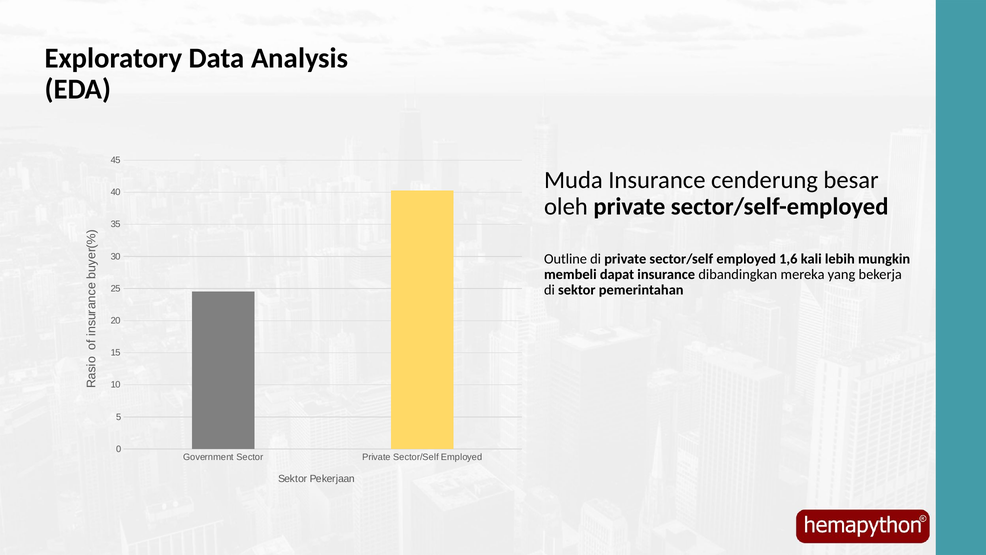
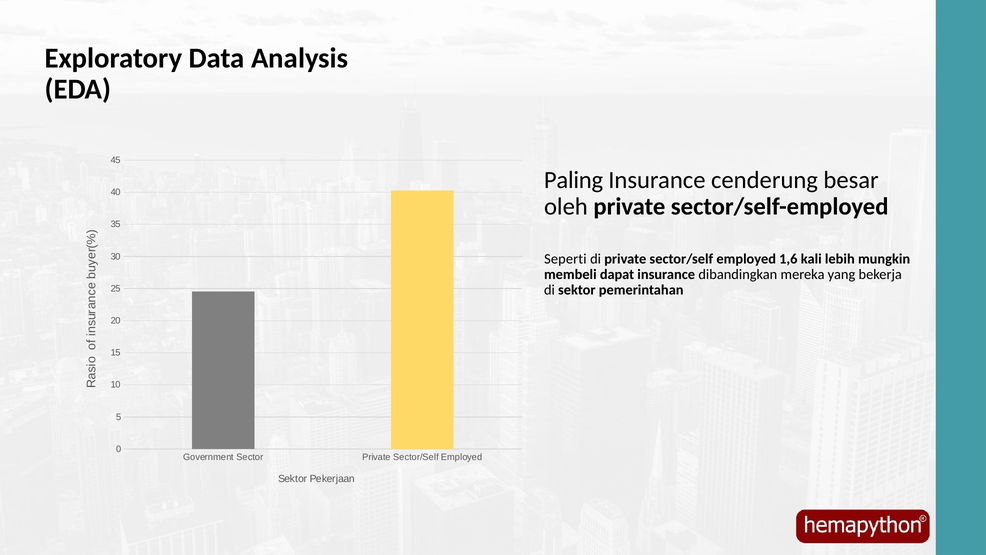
Muda: Muda -> Paling (574, 180)
Outline: Outline -> Seperti (565, 259)
